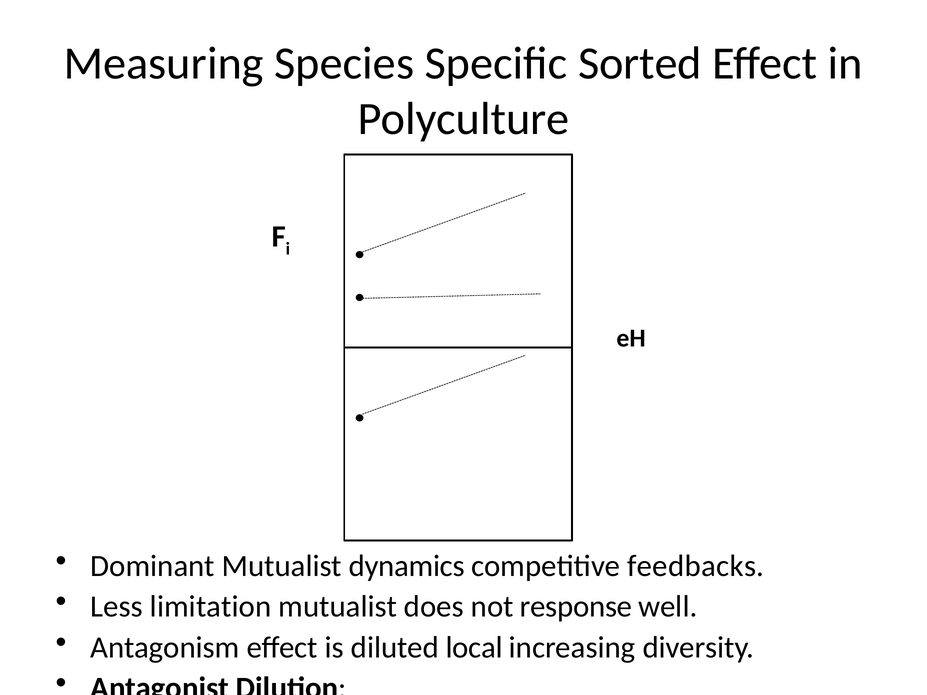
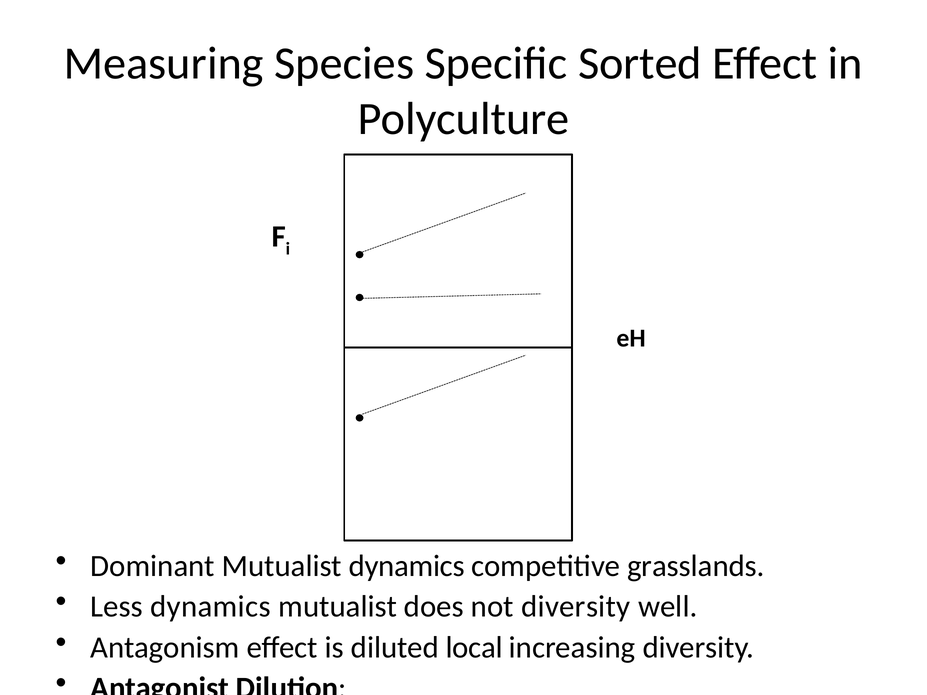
feedbacks: feedbacks -> grasslands (696, 566)
Less limitation: limitation -> dynamics (210, 607)
not response: response -> diversity (576, 607)
